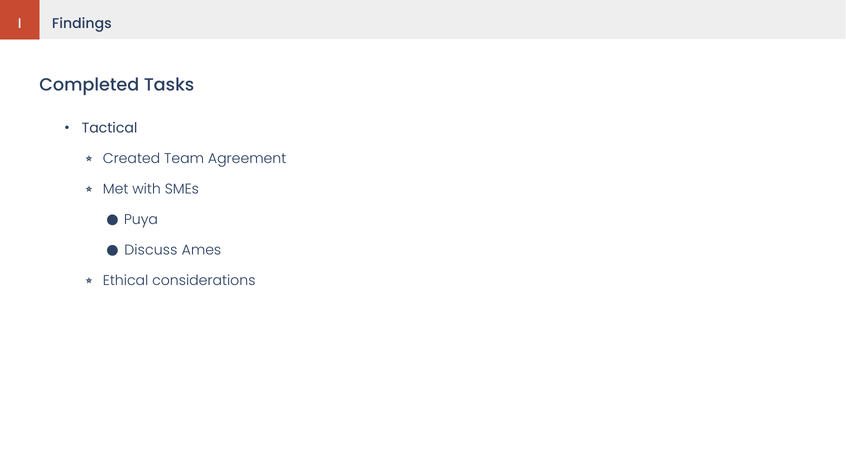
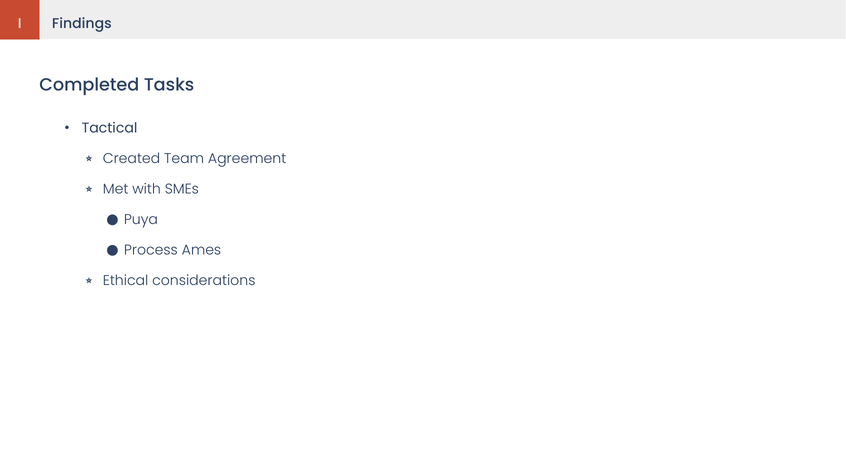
Discuss: Discuss -> Process (151, 250)
